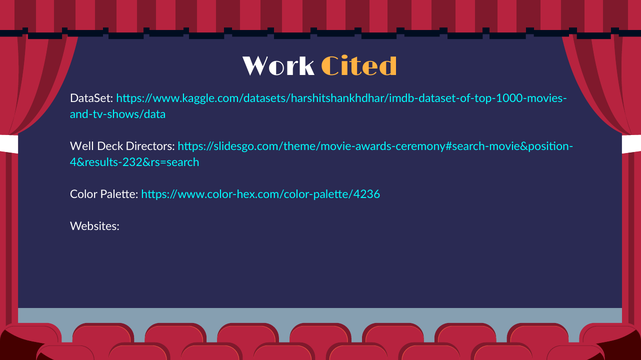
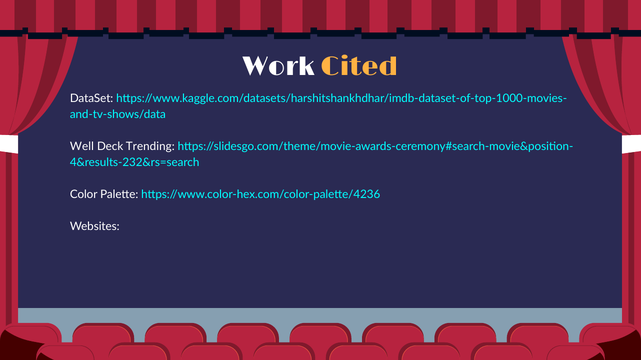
Directors: Directors -> Trending (150, 147)
